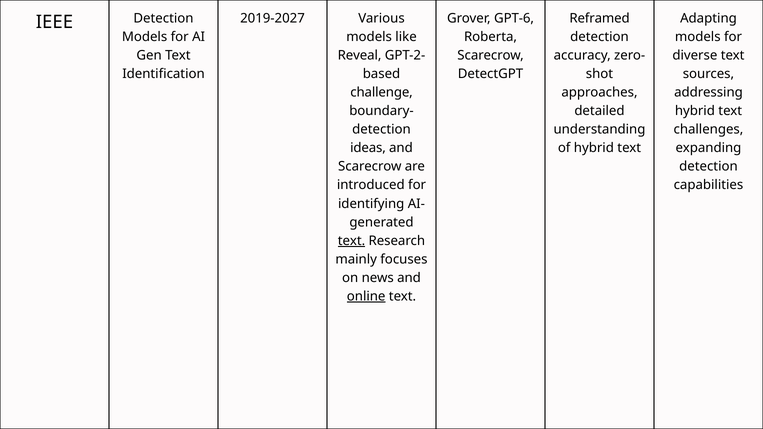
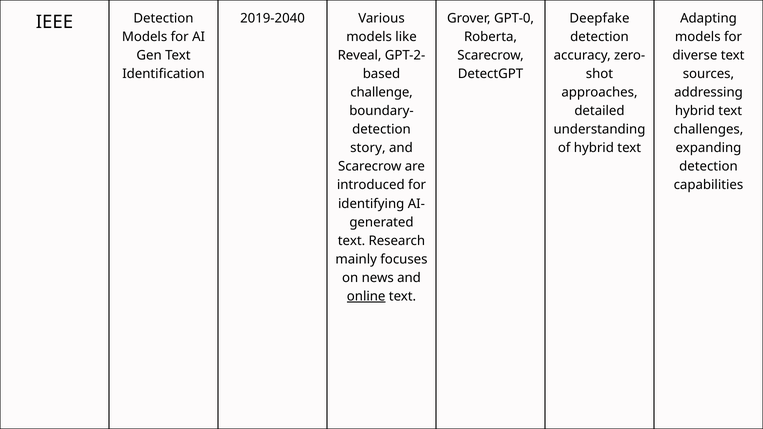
2019-2027: 2019-2027 -> 2019-2040 (273, 18)
GPT-6: GPT-6 -> GPT-0 (514, 18)
Reframed: Reframed -> Deepfake (599, 18)
ideas: ideas -> story (368, 148)
text underline: present -> none (352, 241)
